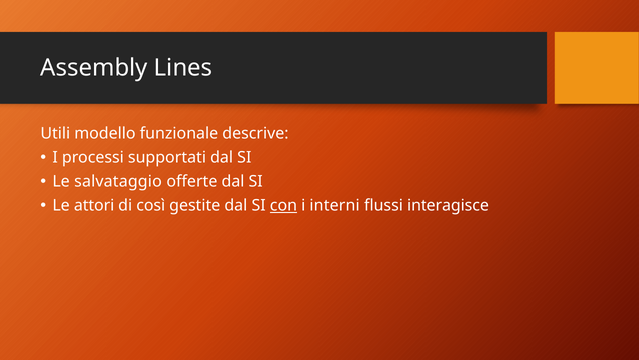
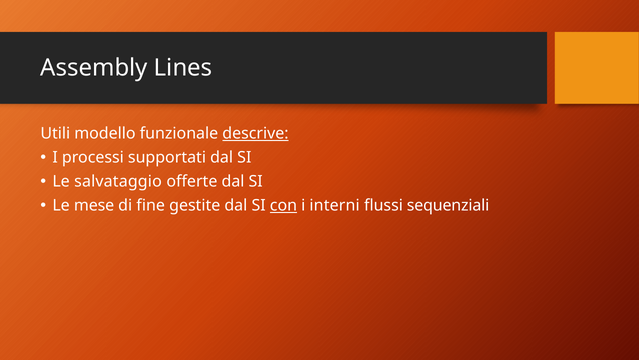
descrive underline: none -> present (255, 133)
attori: attori -> mese (94, 205)
così: così -> fine (151, 205)
interagisce: interagisce -> sequenziali (448, 205)
